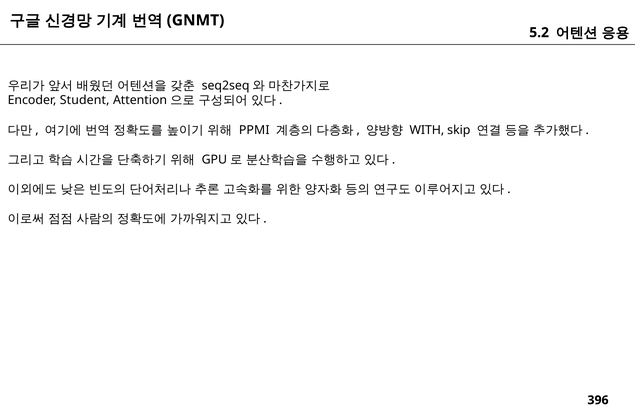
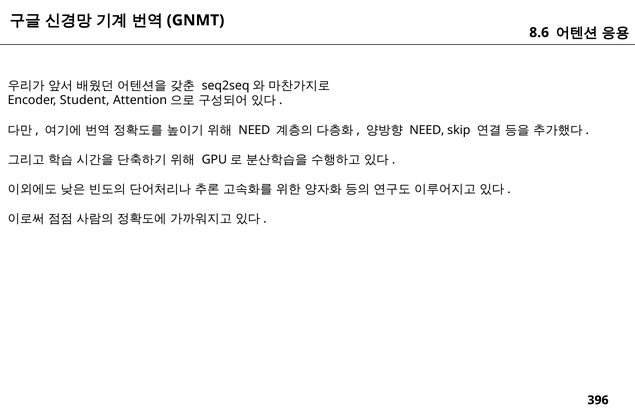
5.2: 5.2 -> 8.6 (539, 33)
PPMI: PPMI -> NEED (254, 130)
WITH: WITH -> NEED (427, 130)
